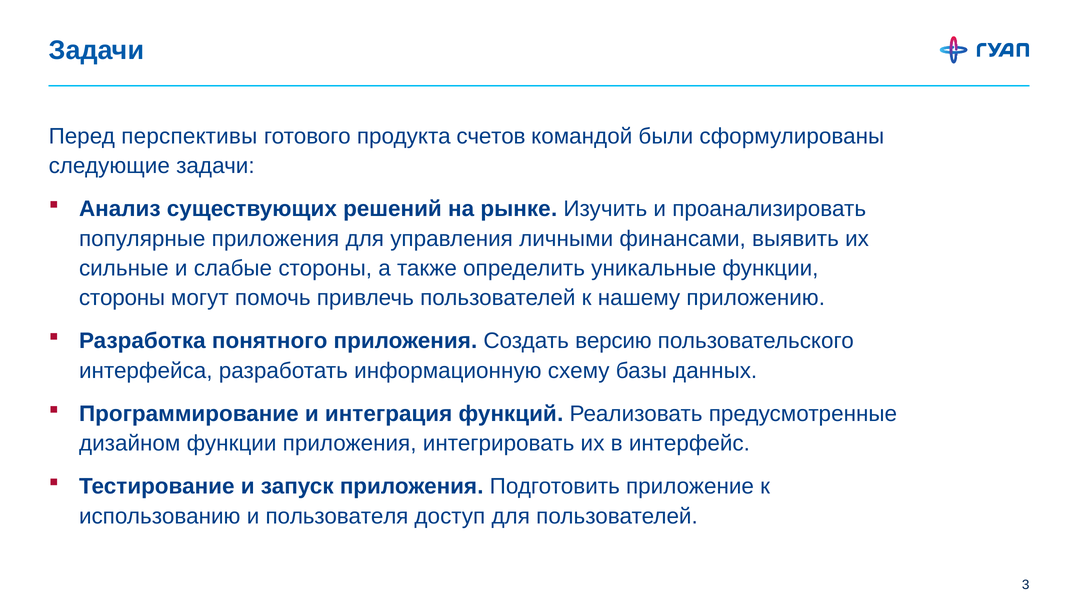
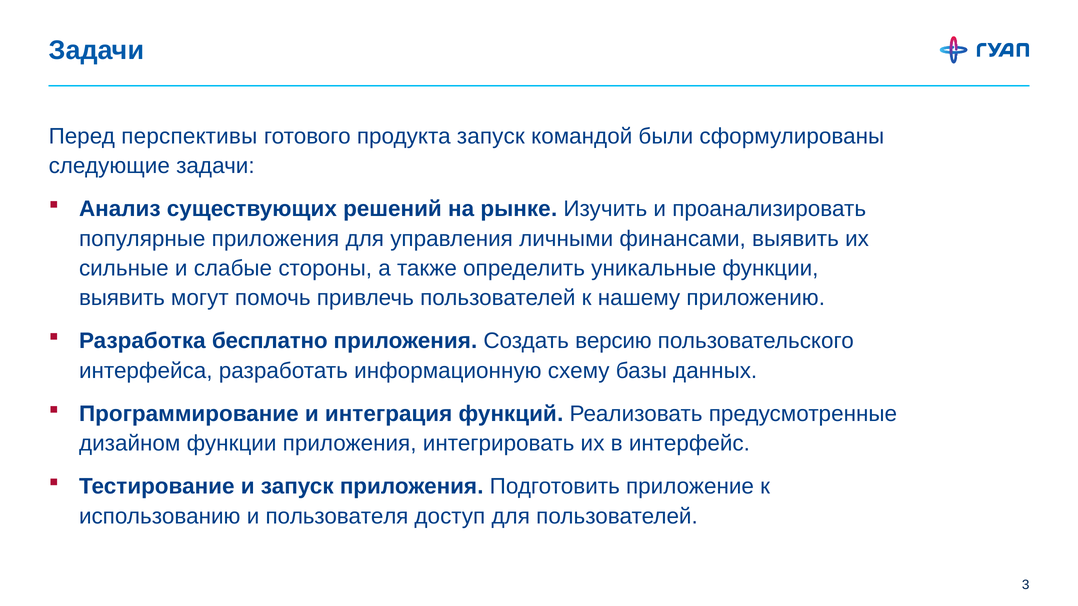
продукта счетов: счетов -> запуск (491, 136)
стороны: стороны -> выявить (122, 298)
понятного: понятного -> бесплатно (270, 341)
